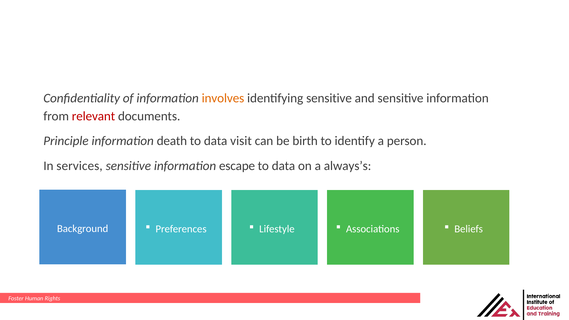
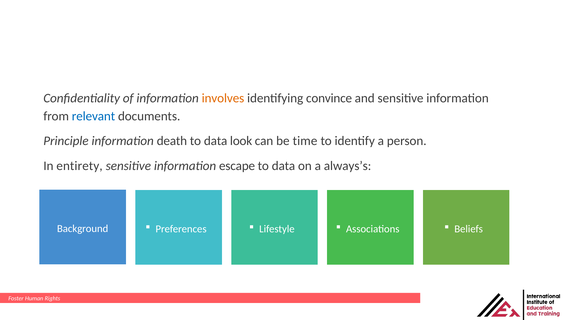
identifying sensitive: sensitive -> convince (329, 98)
relevant colour: red -> blue (93, 116)
visit: visit -> look (241, 141)
birth: birth -> time (305, 141)
services: services -> entirety (80, 166)
